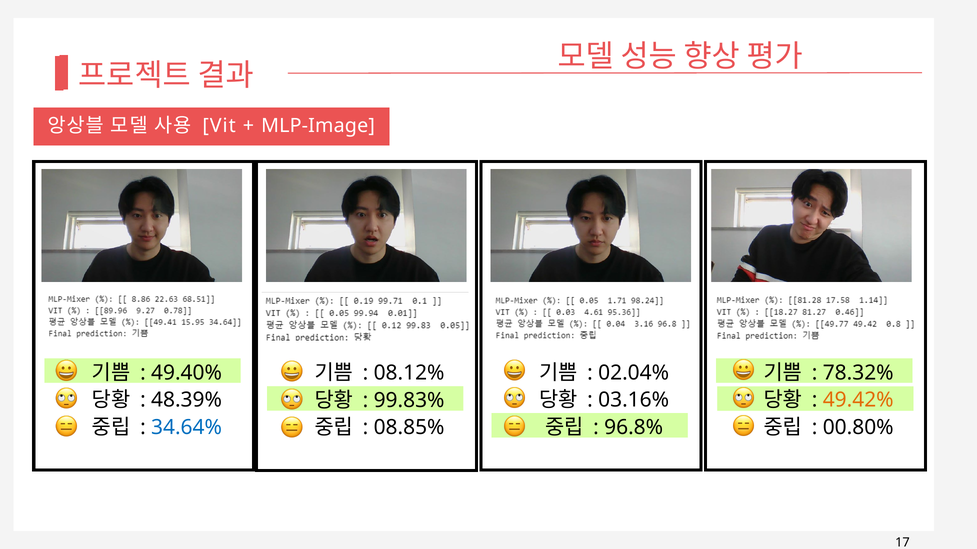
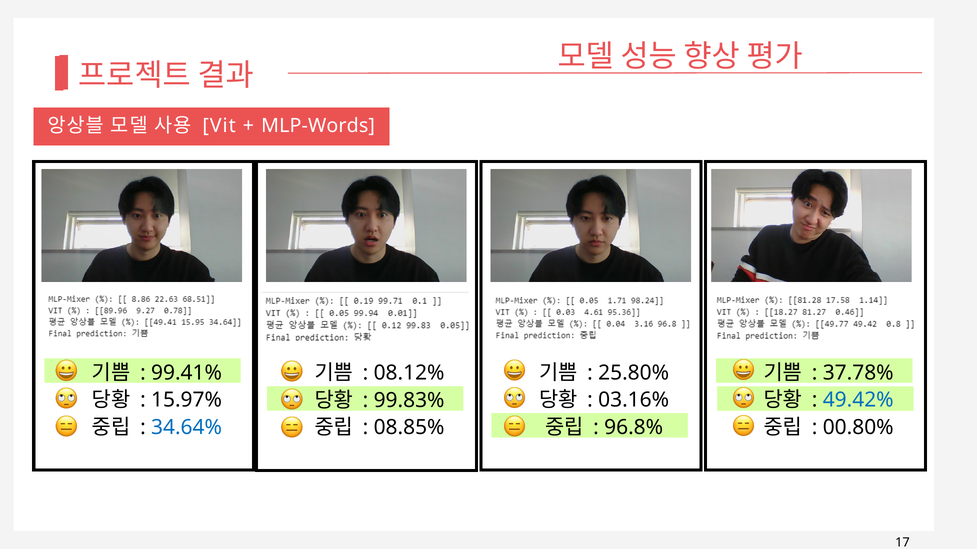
MLP-Image: MLP-Image -> MLP-Words (318, 126)
49.40%: 49.40% -> 99.41% (187, 373)
02.04%: 02.04% -> 25.80% (634, 373)
78.32%: 78.32% -> 37.78% (858, 373)
48.39%: 48.39% -> 15.97% (187, 400)
49.42% colour: orange -> blue (858, 400)
